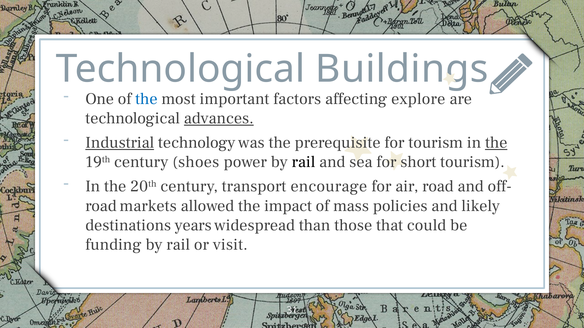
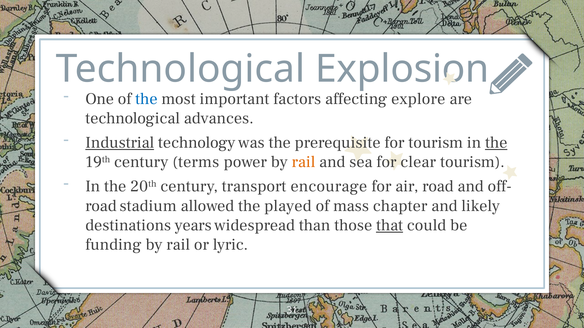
Buildings: Buildings -> Explosion (402, 69)
advances underline: present -> none (219, 118)
shoes: shoes -> terms (196, 162)
rail colour: black -> orange (303, 162)
short: short -> clear (418, 162)
markets: markets -> stadium (148, 206)
impact: impact -> played (288, 206)
policies: policies -> chapter (400, 206)
that underline: none -> present (390, 225)
visit: visit -> lyric (230, 245)
